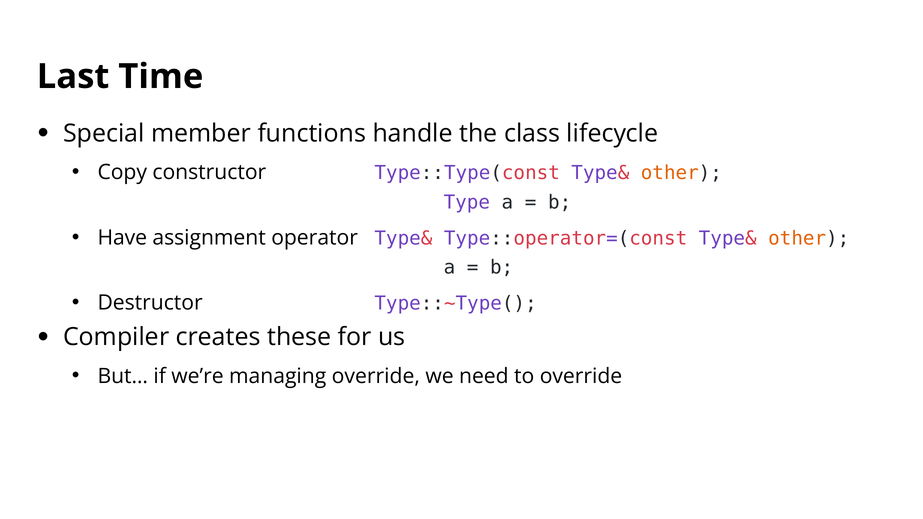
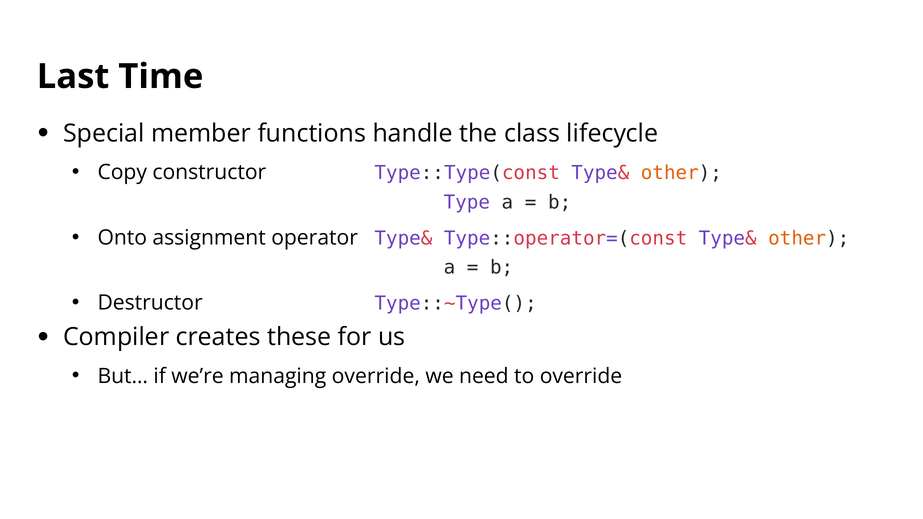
Have: Have -> Onto (122, 238)
